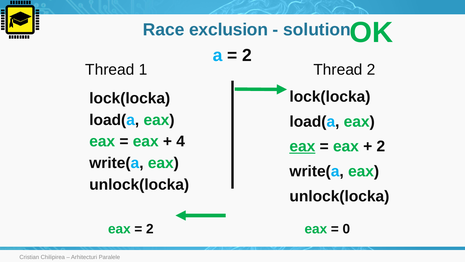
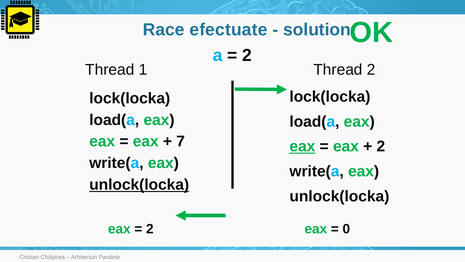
exclusion: exclusion -> efectuate (228, 30)
4: 4 -> 7 (181, 141)
unlock(locka underline: none -> present (139, 184)
